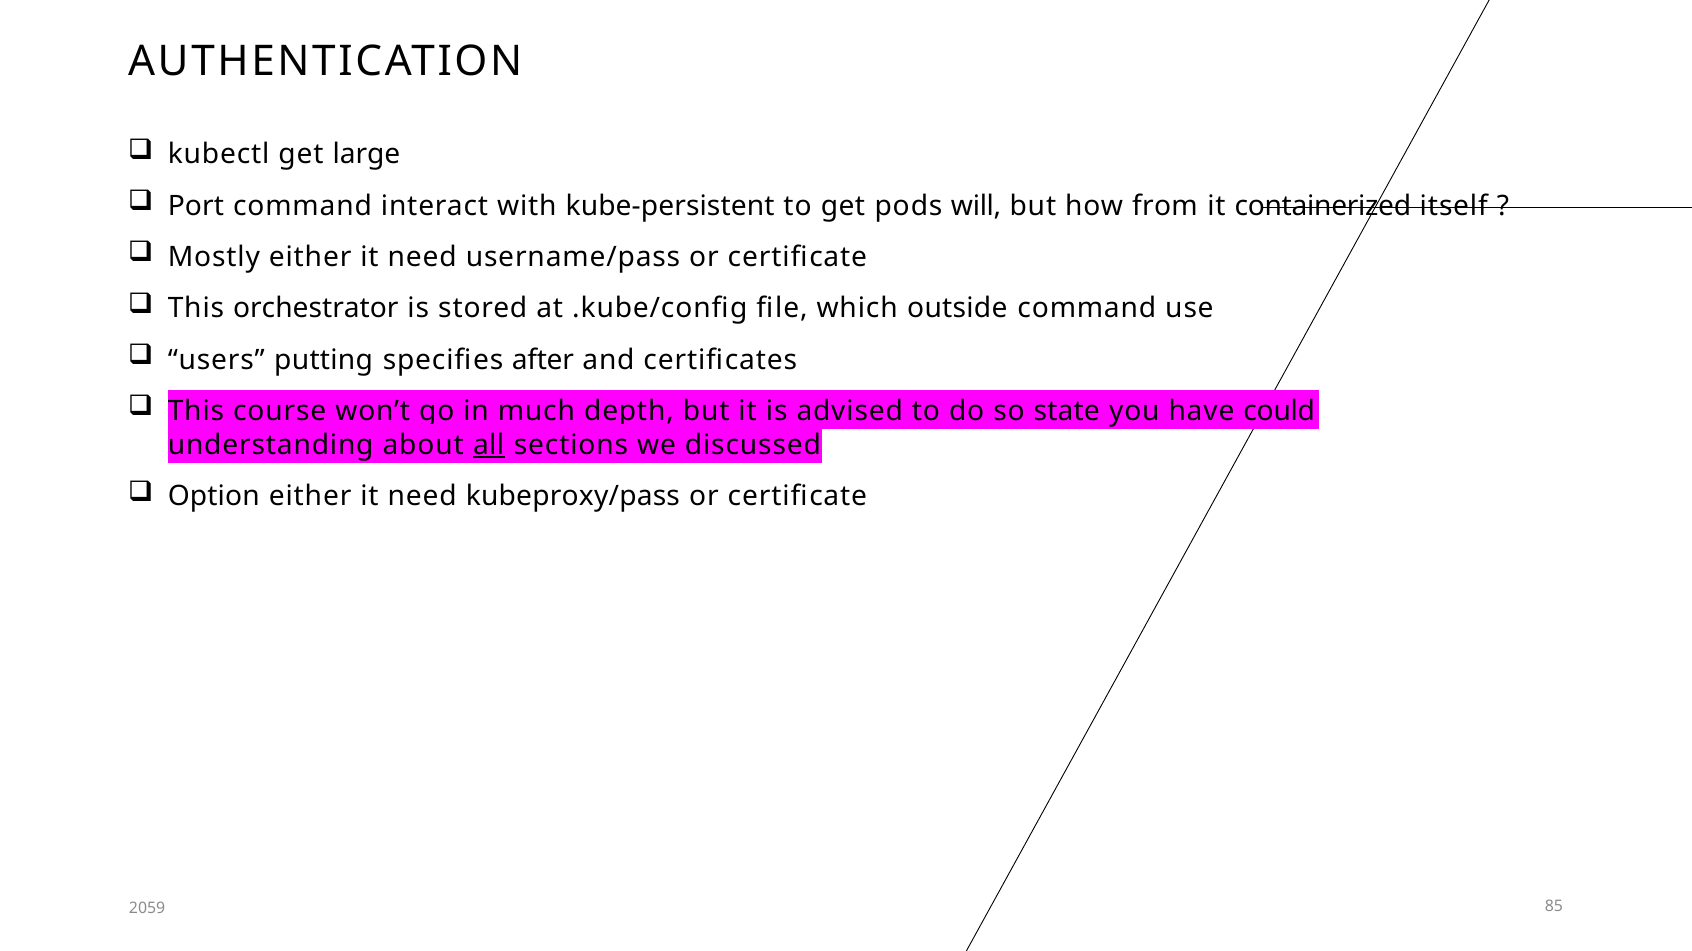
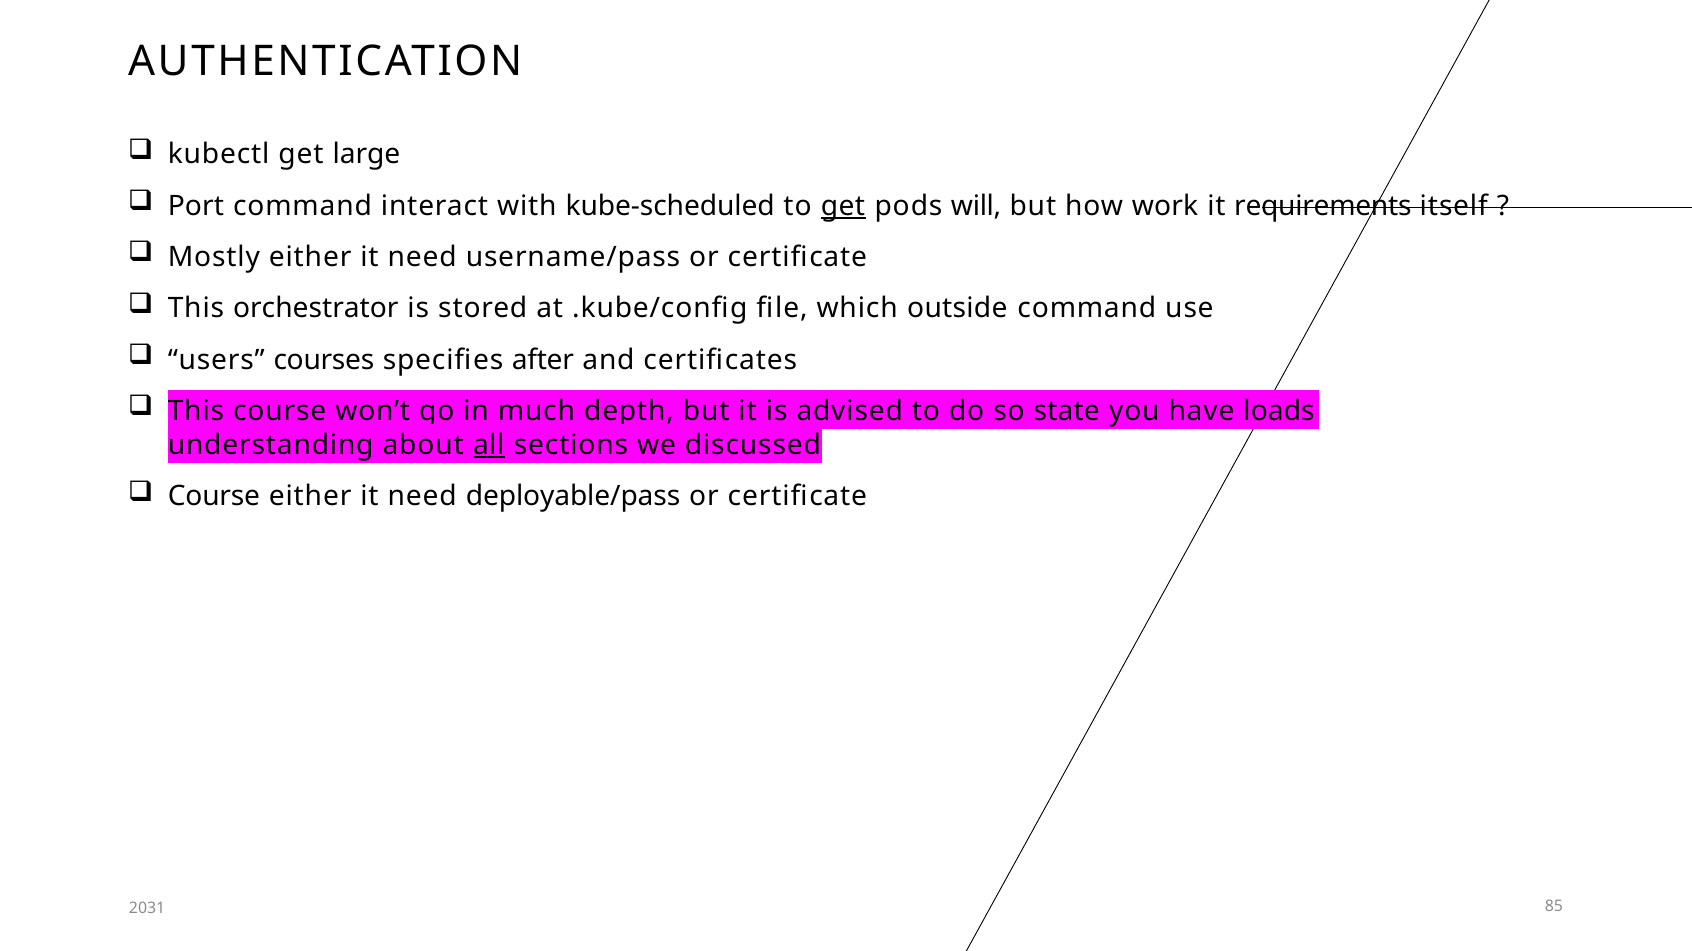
kube-persistent: kube-persistent -> kube-scheduled (670, 206)
get underline: none -> present (843, 206)
from: from -> work (1165, 206)
containerized: containerized -> requirements (1323, 206)
putting: putting -> courses (324, 360)
could: could -> loads (1279, 412)
Option: Option -> Course (214, 497)
kubeproxy/pass: kubeproxy/pass -> deployable/pass (573, 497)
2059: 2059 -> 2031 (147, 909)
